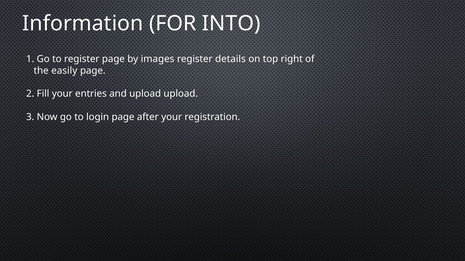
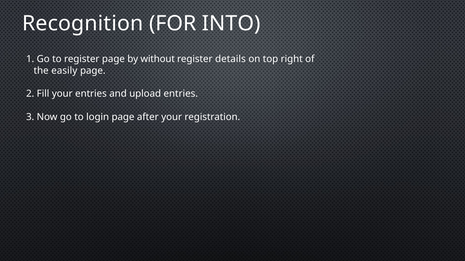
Information: Information -> Recognition (83, 24)
images: images -> without (158, 59)
upload upload: upload -> entries (181, 94)
